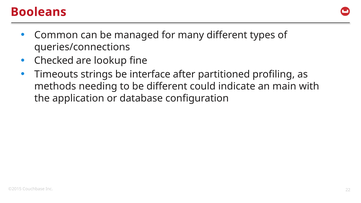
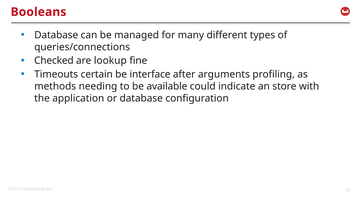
Common: Common -> Database (56, 35)
strings: strings -> certain (97, 74)
partitioned: partitioned -> arguments (224, 74)
be different: different -> available (167, 86)
main: main -> store (284, 86)
